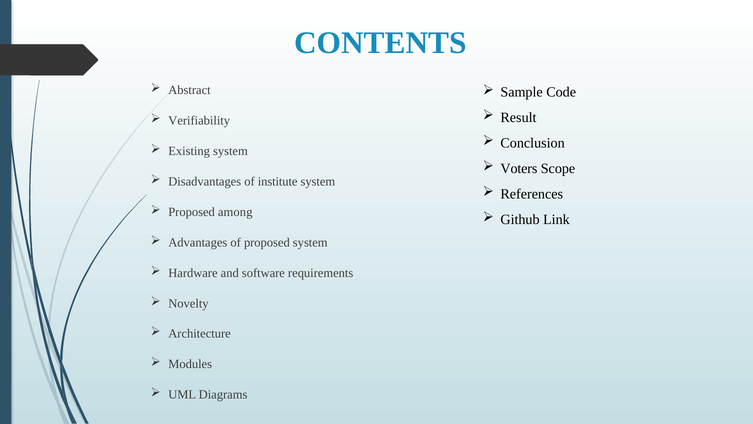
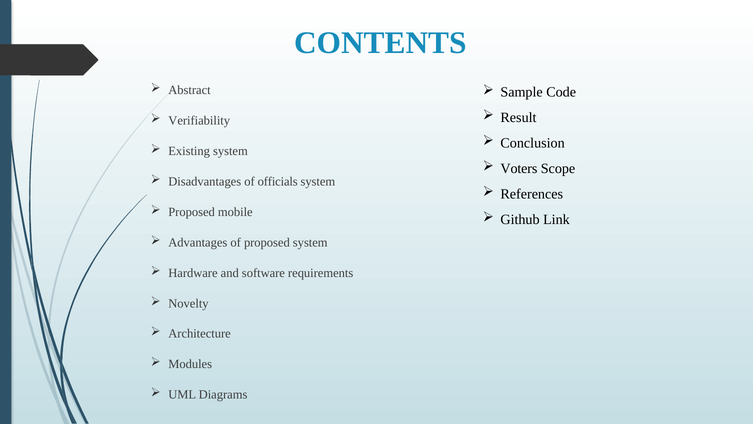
institute: institute -> officials (278, 181)
among: among -> mobile (235, 212)
